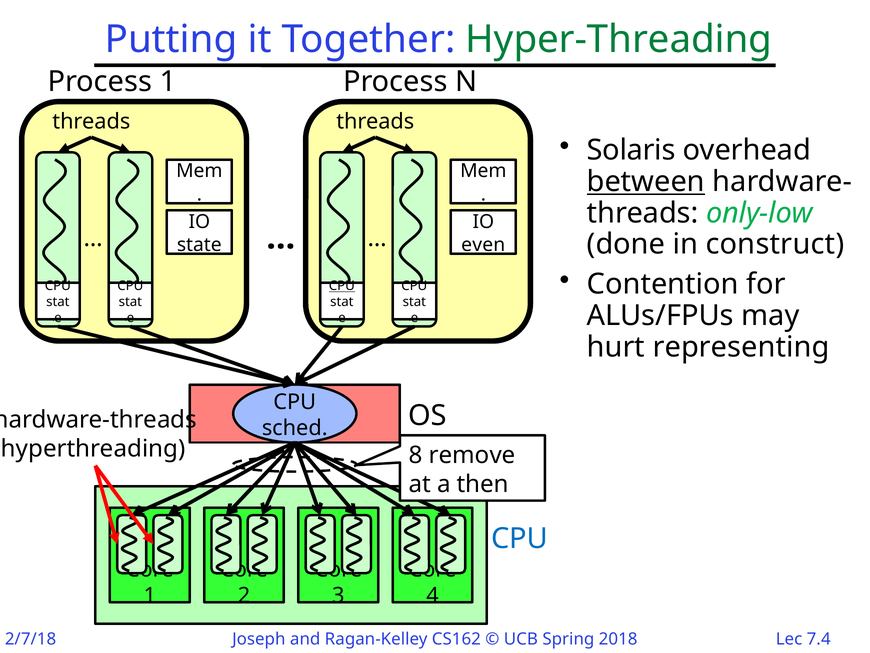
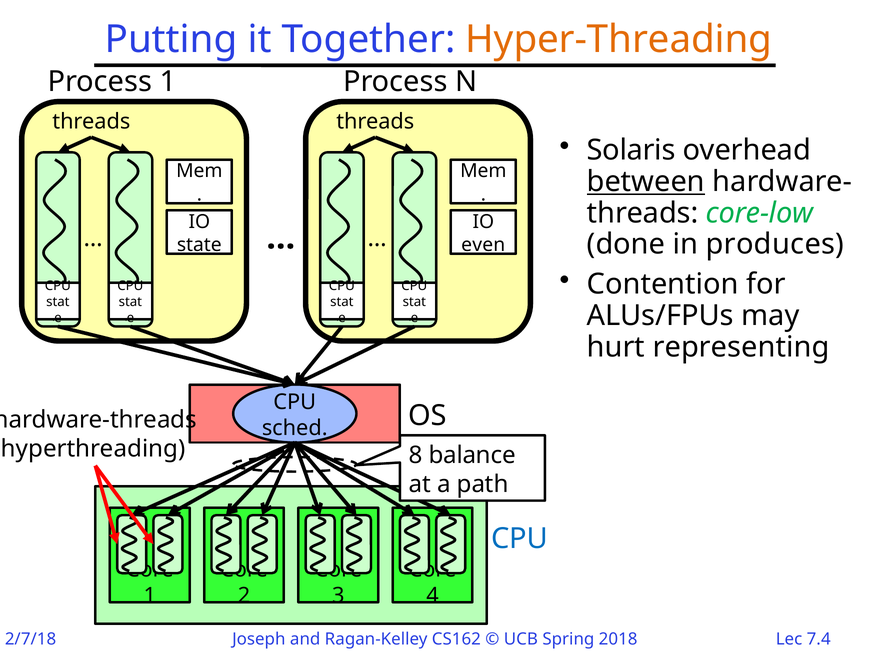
Hyper-Threading colour: green -> orange (619, 40)
only-low: only-low -> core-low (759, 213)
construct: construct -> produces (775, 244)
CPU underline: present -> none (342, 286)
remove: remove -> balance (472, 455)
then: then -> path (483, 484)
